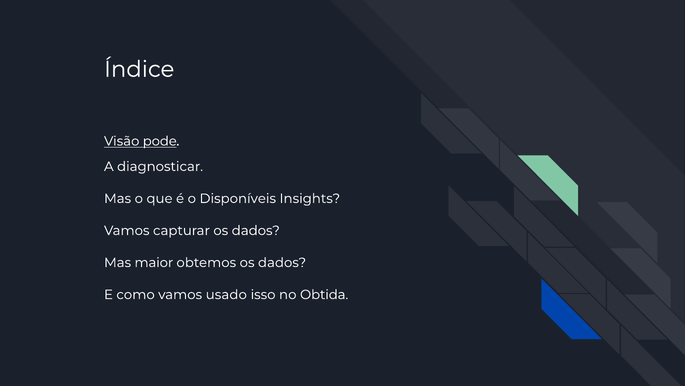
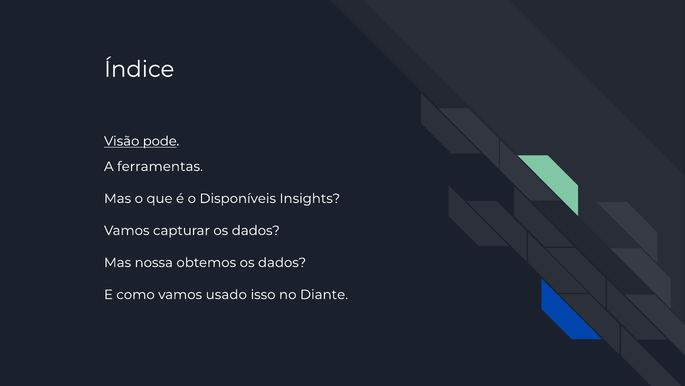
diagnosticar: diagnosticar -> ferramentas (160, 166)
maior: maior -> nossa (154, 262)
Obtida: Obtida -> Diante (324, 294)
